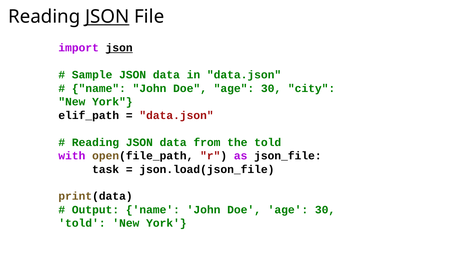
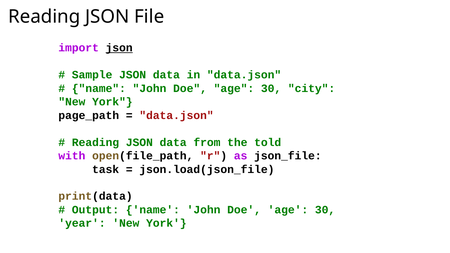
JSON underline: present -> none (107, 17)
elif_path: elif_path -> page_path (89, 115)
told: told -> year (82, 223)
